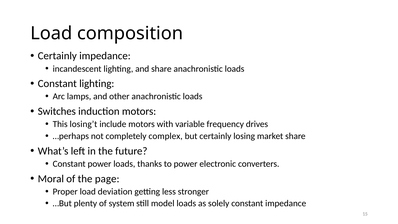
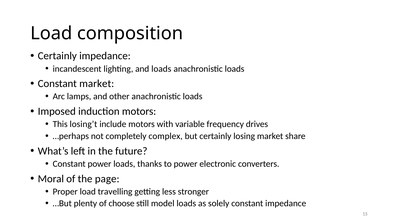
and share: share -> loads (161, 69)
Constant lighting: lighting -> market (97, 84)
Switches: Switches -> Imposed (57, 111)
deviation: deviation -> travelling (115, 191)
system: system -> choose (122, 203)
